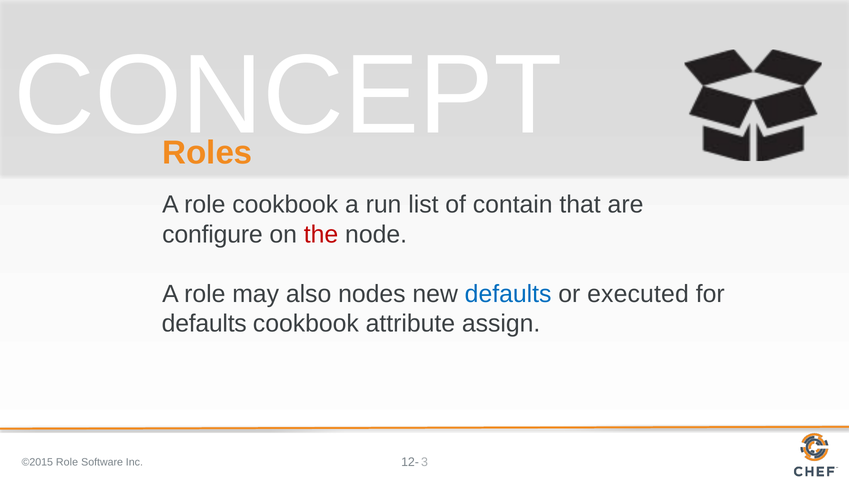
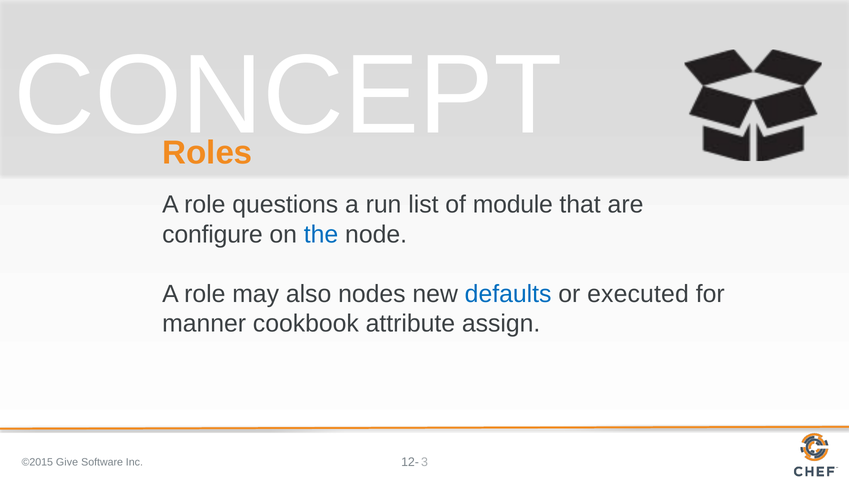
role cookbook: cookbook -> questions (285, 204)
contain: contain -> module (513, 204)
the colour: red -> blue (321, 234)
defaults: defaults -> manner (204, 323)
©2015 Role: Role -> Give (67, 462)
